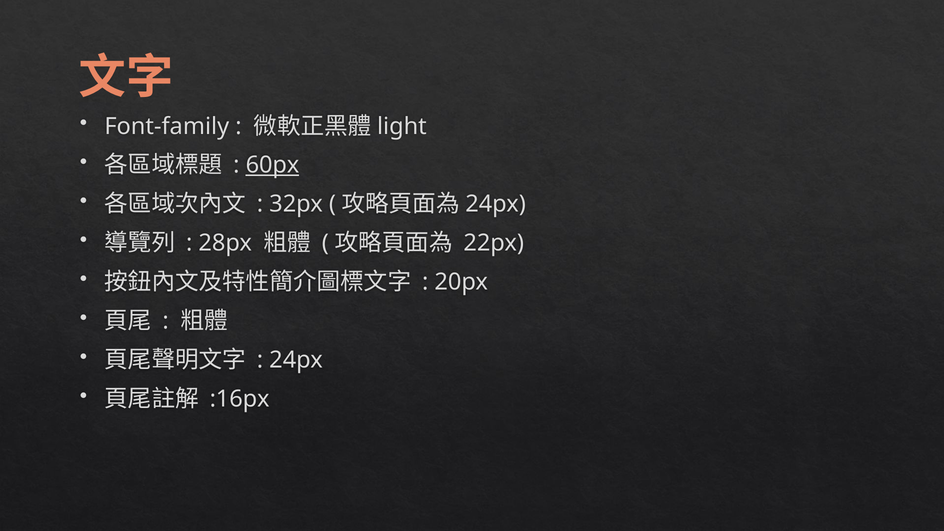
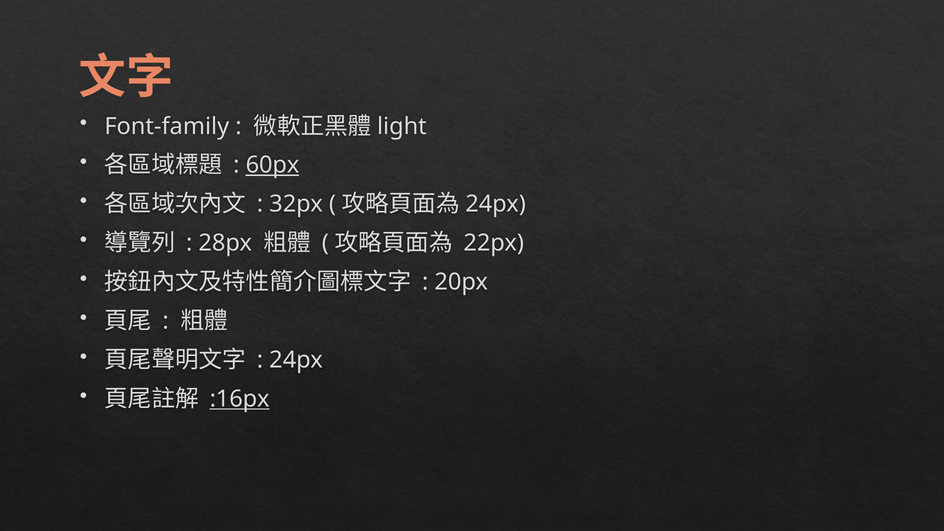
:16px underline: none -> present (240, 399)
